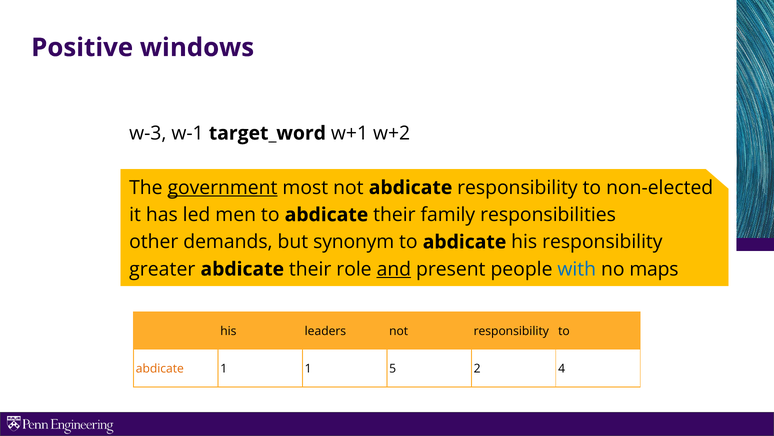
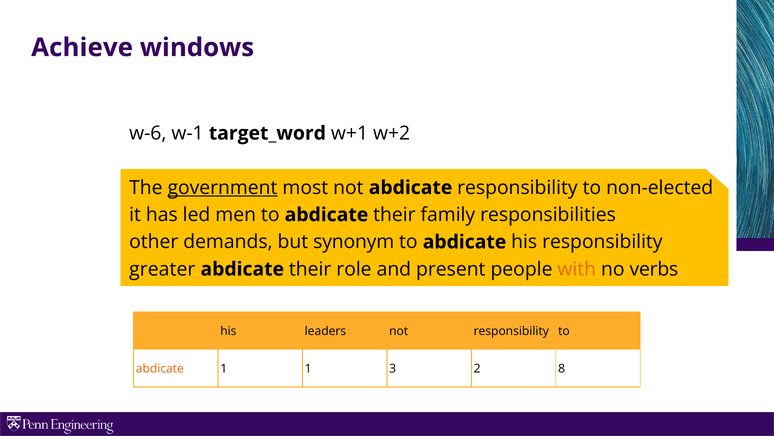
Positive: Positive -> Achieve (82, 48)
w-3: w-3 -> w-6 (148, 133)
and underline: present -> none (394, 269)
with colour: blue -> orange (577, 269)
maps: maps -> verbs (654, 269)
5: 5 -> 3 (393, 368)
4: 4 -> 8 (562, 368)
